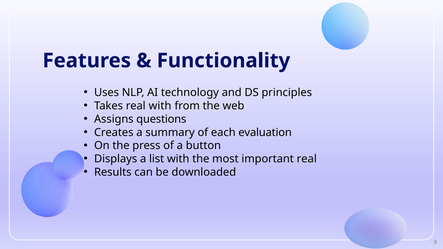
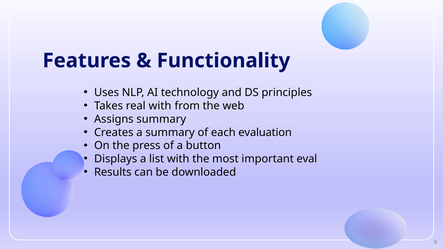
Assigns questions: questions -> summary (161, 119)
important real: real -> eval (307, 159)
